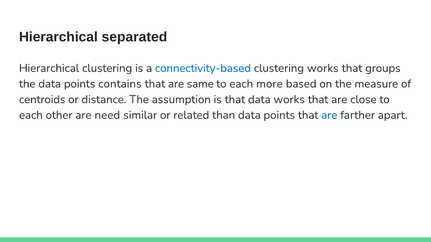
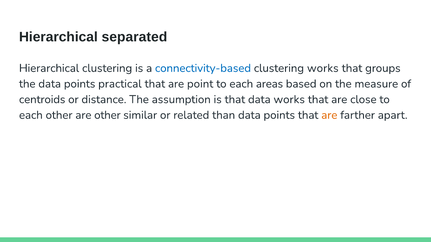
contains: contains -> practical (120, 84)
same: same -> point (200, 84)
more: more -> areas (269, 84)
are need: need -> other (107, 115)
are colour: blue -> orange (329, 115)
